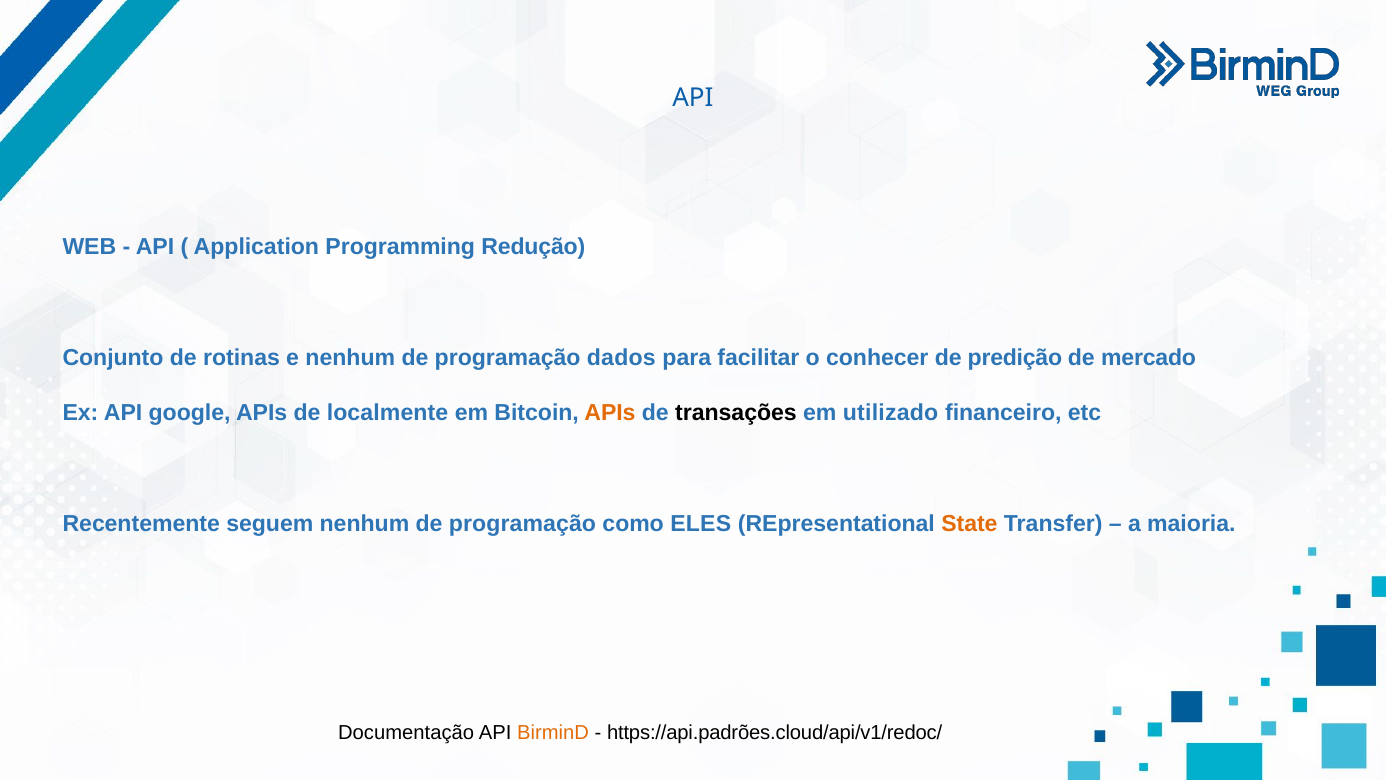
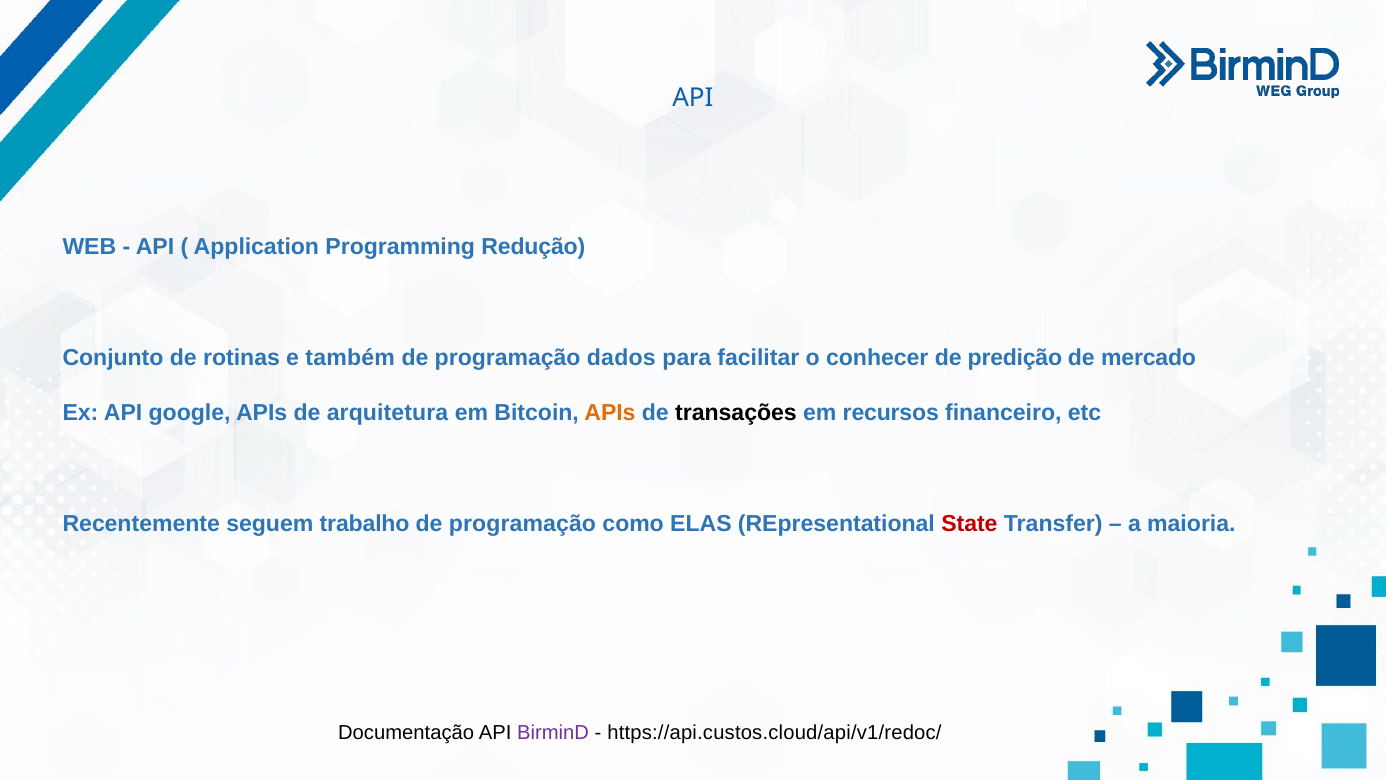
e nenhum: nenhum -> também (350, 358)
localmente: localmente -> arquitetura (388, 413)
utilizado: utilizado -> recursos (891, 413)
seguem nenhum: nenhum -> trabalho (365, 524)
ELES: ELES -> ELAS (701, 524)
State colour: orange -> red (969, 524)
BirminD colour: orange -> purple (553, 732)
https://api.padrões.cloud/api/v1/redoc/: https://api.padrões.cloud/api/v1/redoc/ -> https://api.custos.cloud/api/v1/redoc/ (774, 732)
